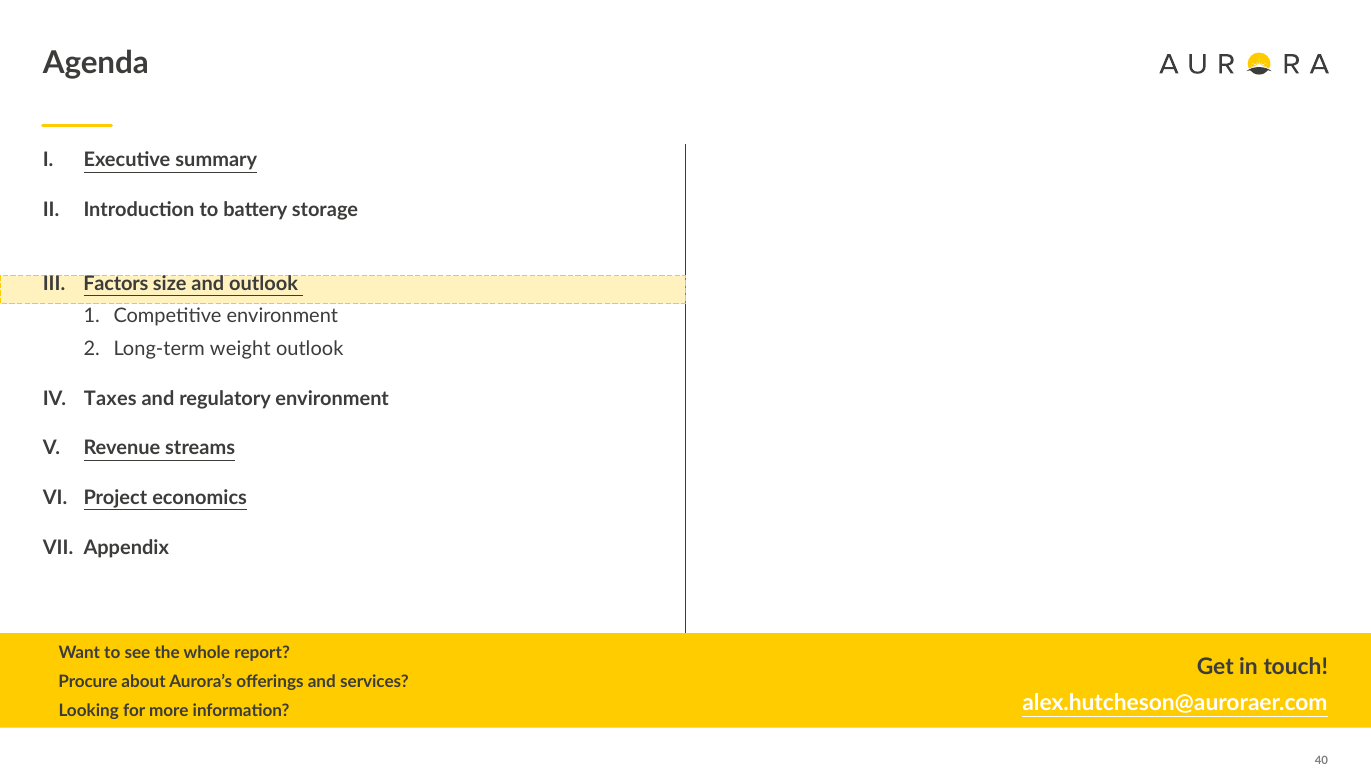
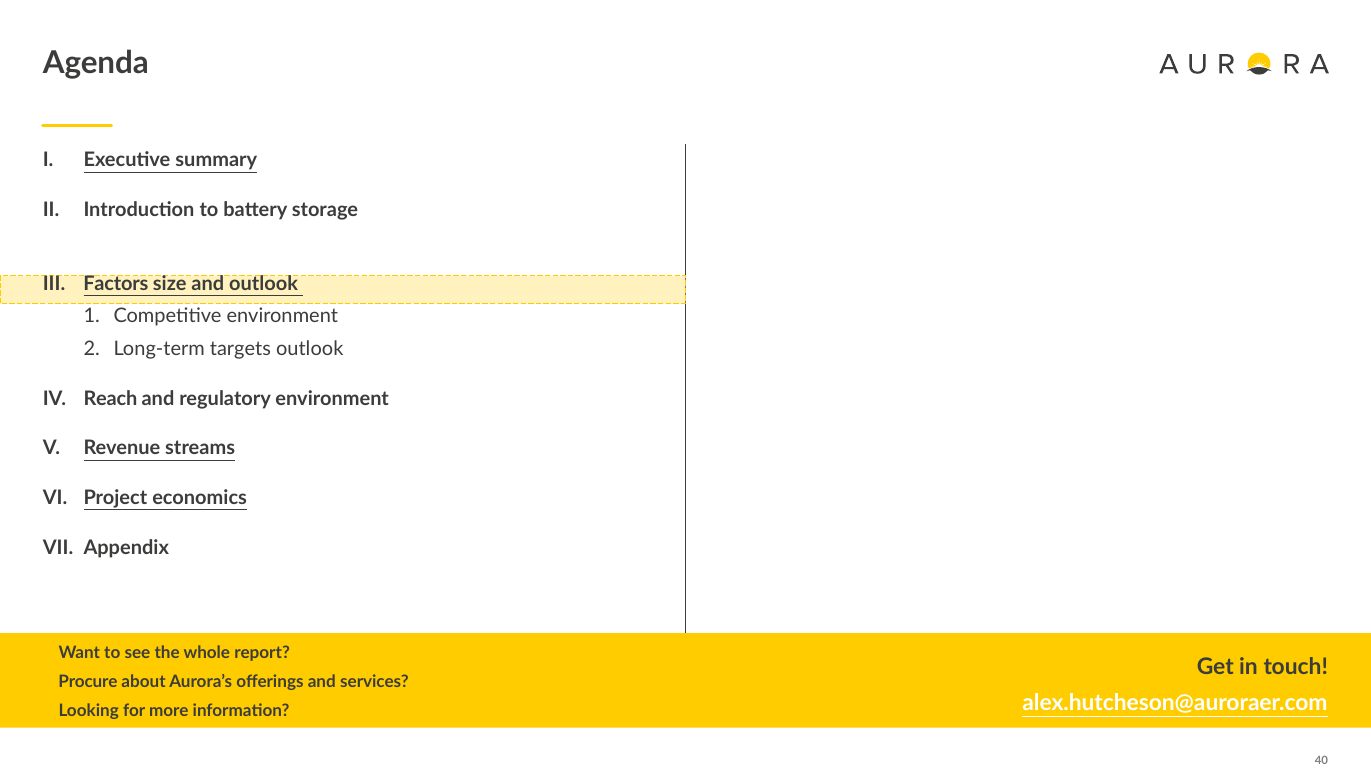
weight: weight -> targets (240, 349)
Taxes: Taxes -> Reach (110, 399)
